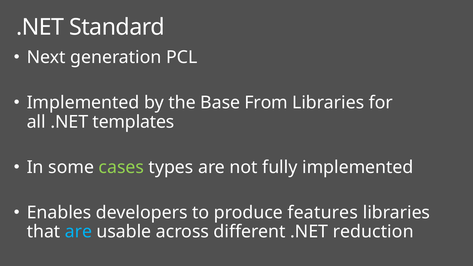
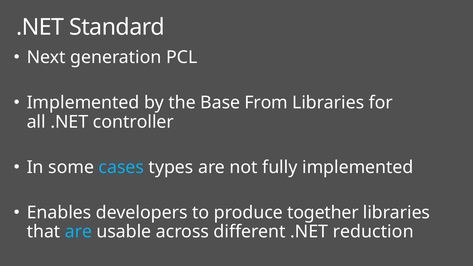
templates: templates -> controller (133, 122)
cases colour: light green -> light blue (121, 167)
features: features -> together (323, 213)
